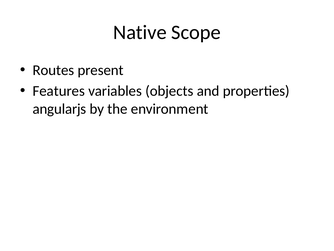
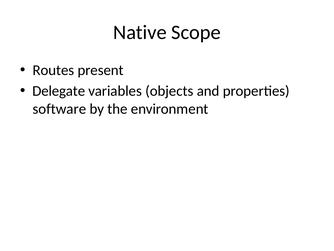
Features: Features -> Delegate (59, 91)
angularjs: angularjs -> software (59, 109)
